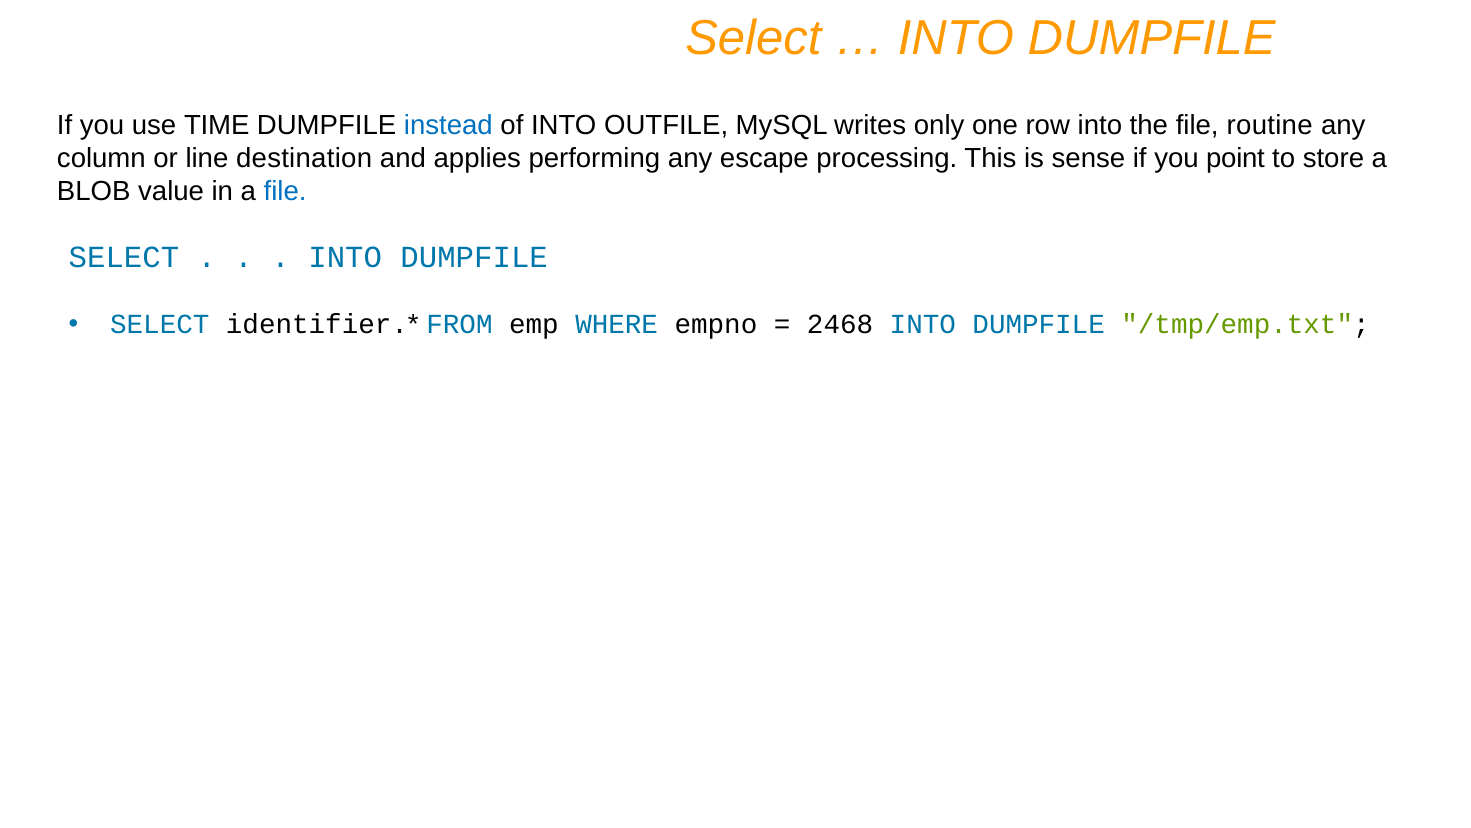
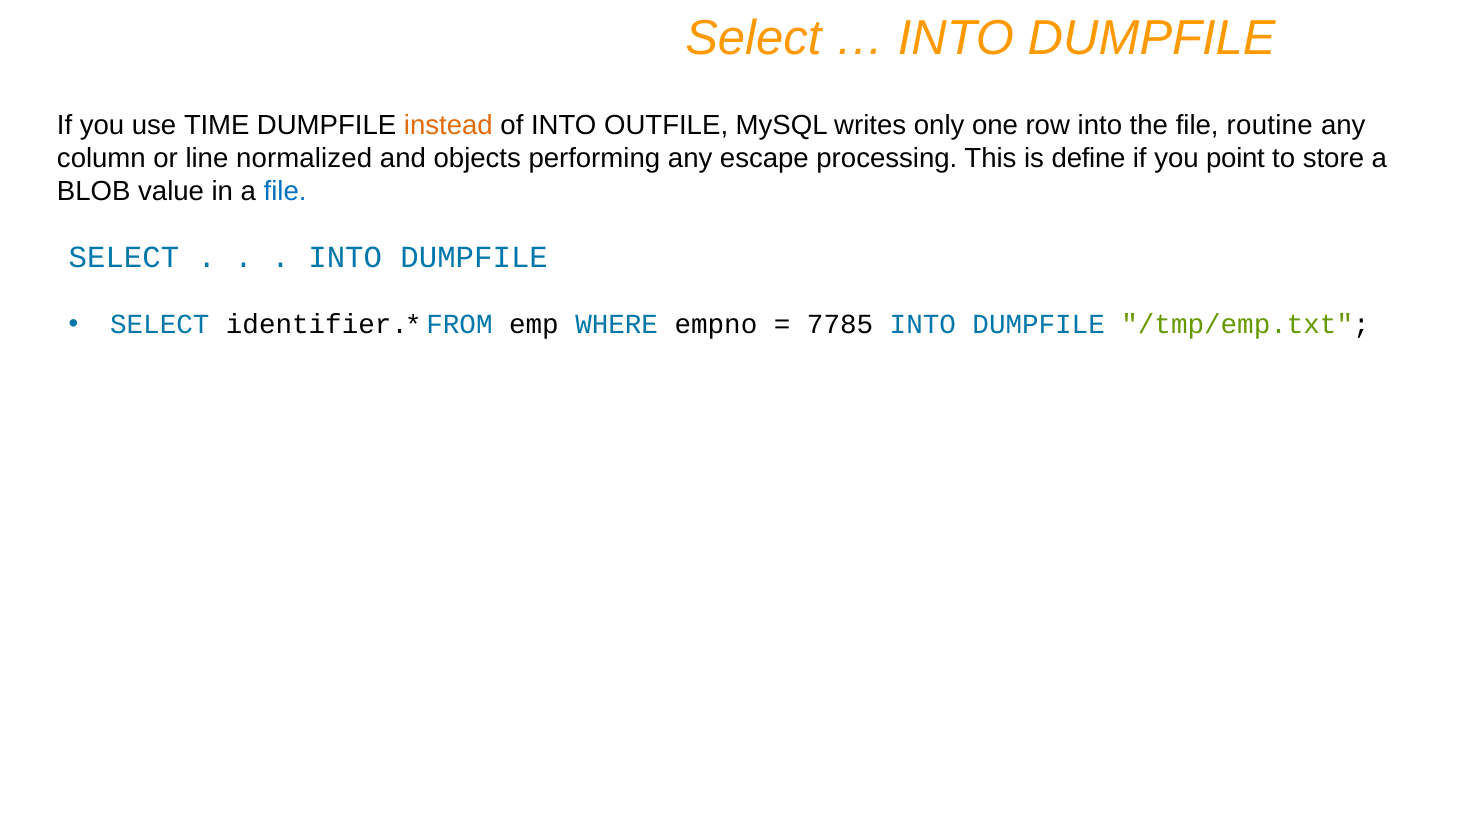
instead colour: blue -> orange (448, 125)
destination: destination -> normalized (304, 158)
applies: applies -> objects (477, 158)
sense: sense -> define (1089, 158)
2468: 2468 -> 7785 (840, 325)
